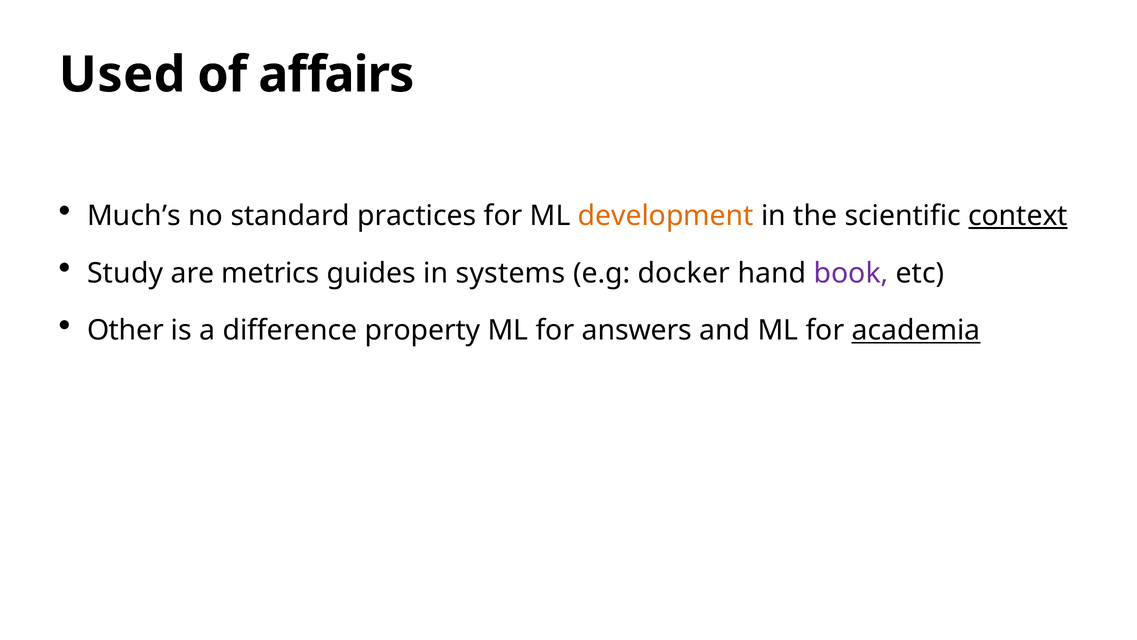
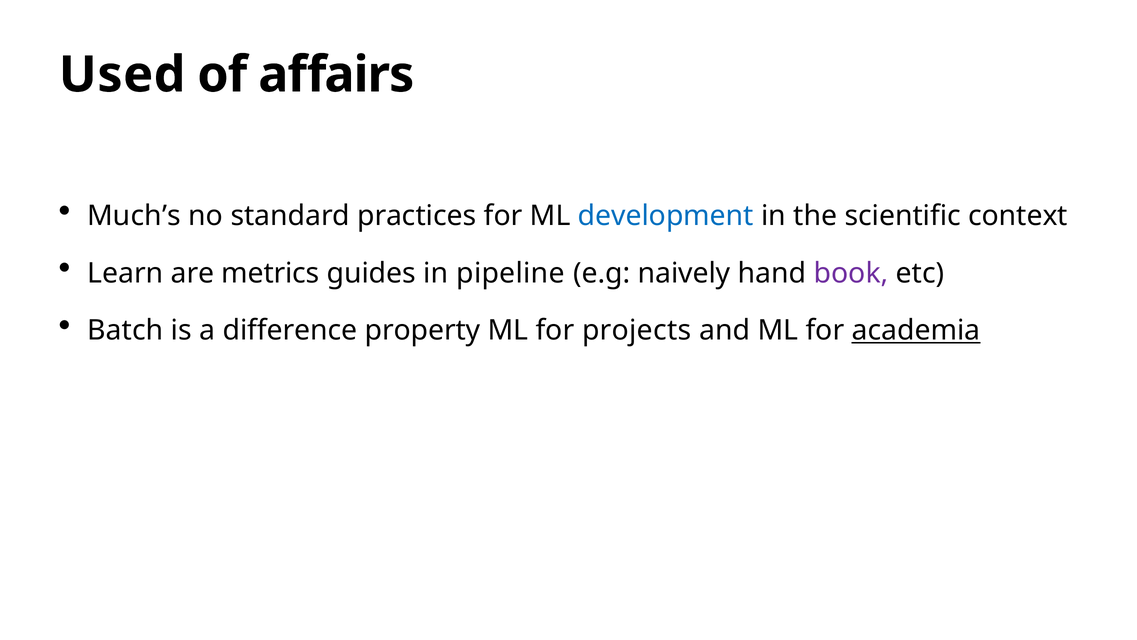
development colour: orange -> blue (666, 216)
context underline: present -> none (1018, 216)
Study: Study -> Learn (125, 273)
systems: systems -> pipeline (511, 273)
docker: docker -> naively (684, 273)
Other: Other -> Batch (125, 330)
answers: answers -> projects (637, 330)
